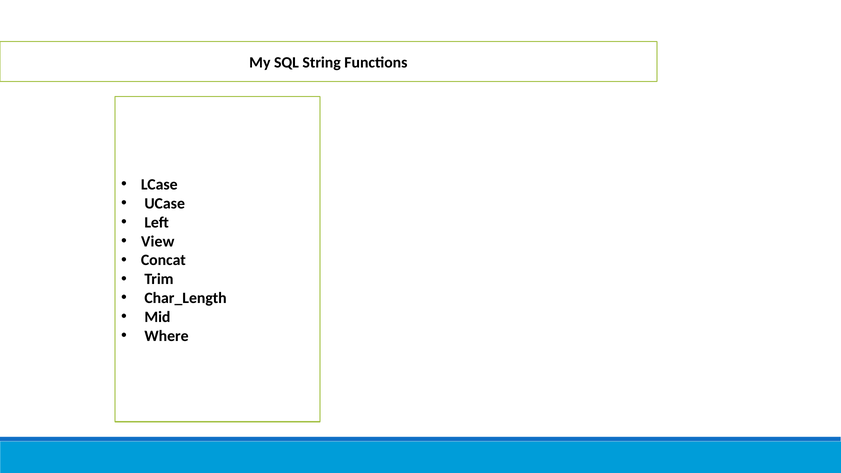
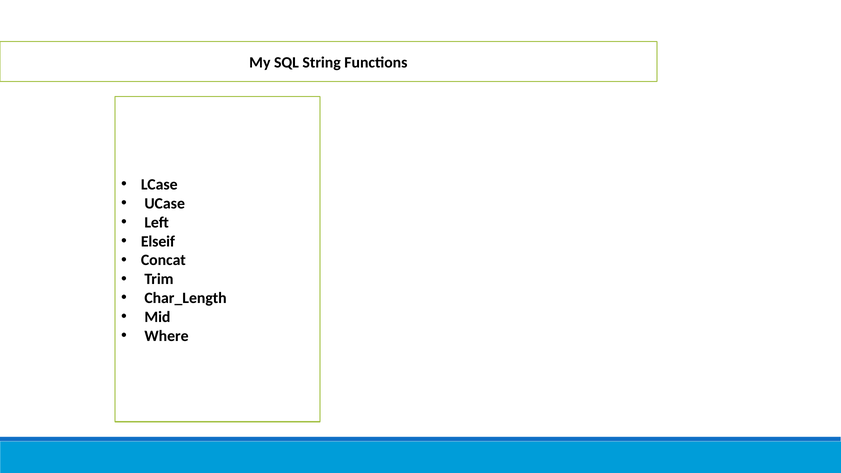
View: View -> Elseif (158, 241)
